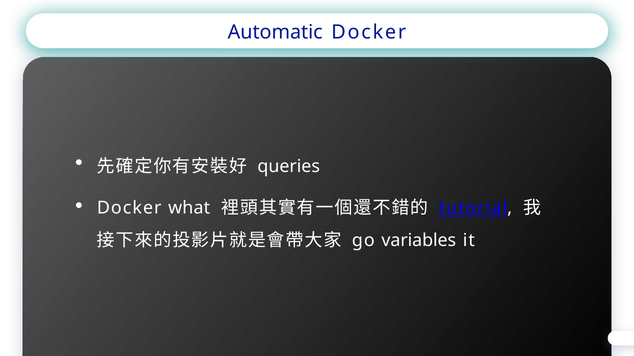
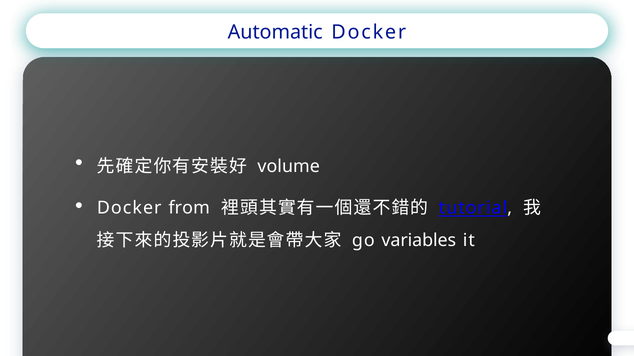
queries: queries -> volume (289, 166)
what: what -> from (189, 208)
